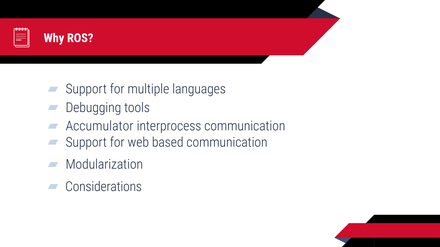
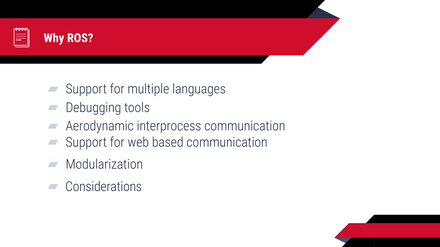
Accumulator: Accumulator -> Aerodynamic (100, 126)
